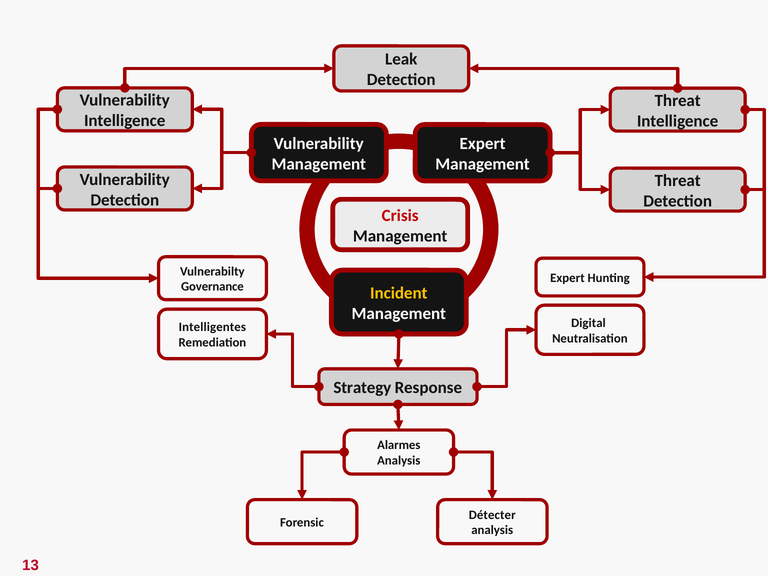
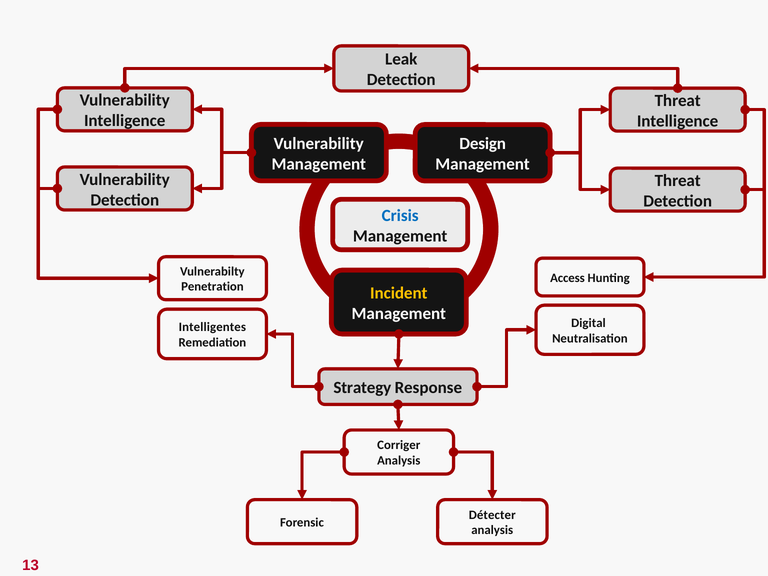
Expert: Expert -> Design (483, 144)
Crisis colour: red -> blue (400, 215)
Expert: Expert -> Access (567, 278)
Governance: Governance -> Penetration (212, 287)
Alarmes: Alarmes -> Corriger (399, 445)
